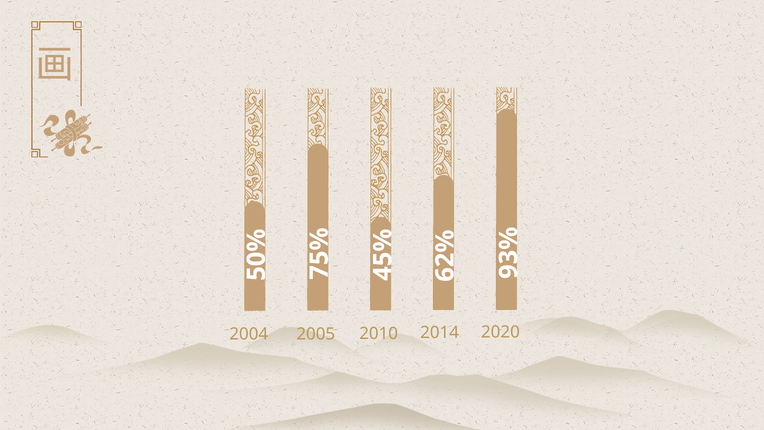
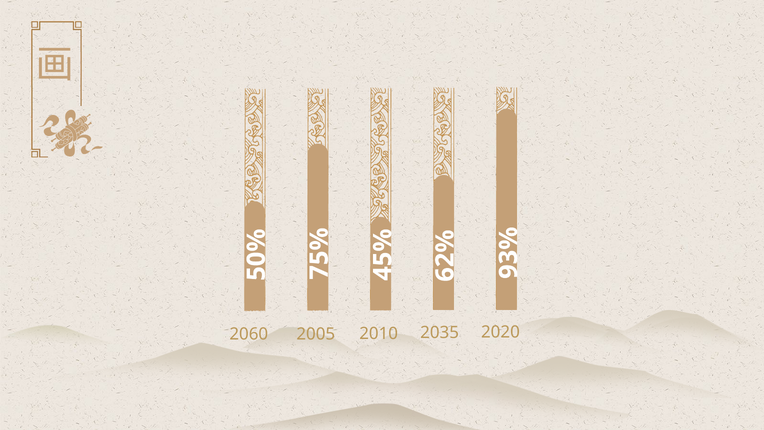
2004: 2004 -> 2060 (249, 334)
2014: 2014 -> 2035 (440, 333)
